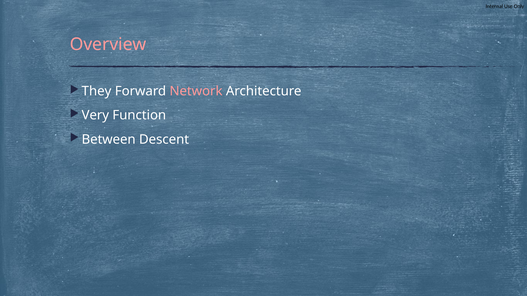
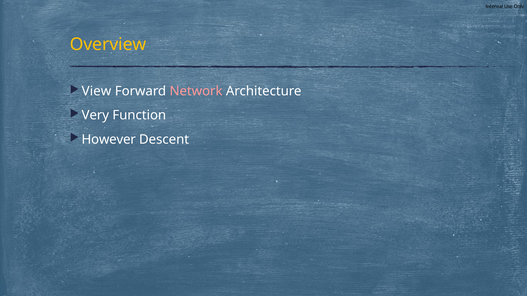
Overview colour: pink -> yellow (108, 44)
They: They -> View (96, 91)
Between: Between -> However (109, 140)
